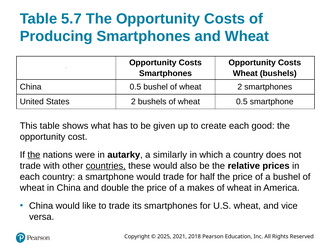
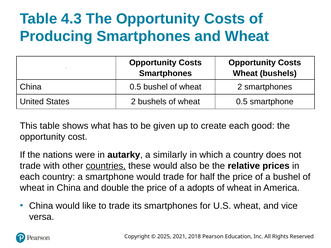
5.7: 5.7 -> 4.3 (71, 19)
the underline: present -> none (34, 155)
makes: makes -> adopts (201, 188)
